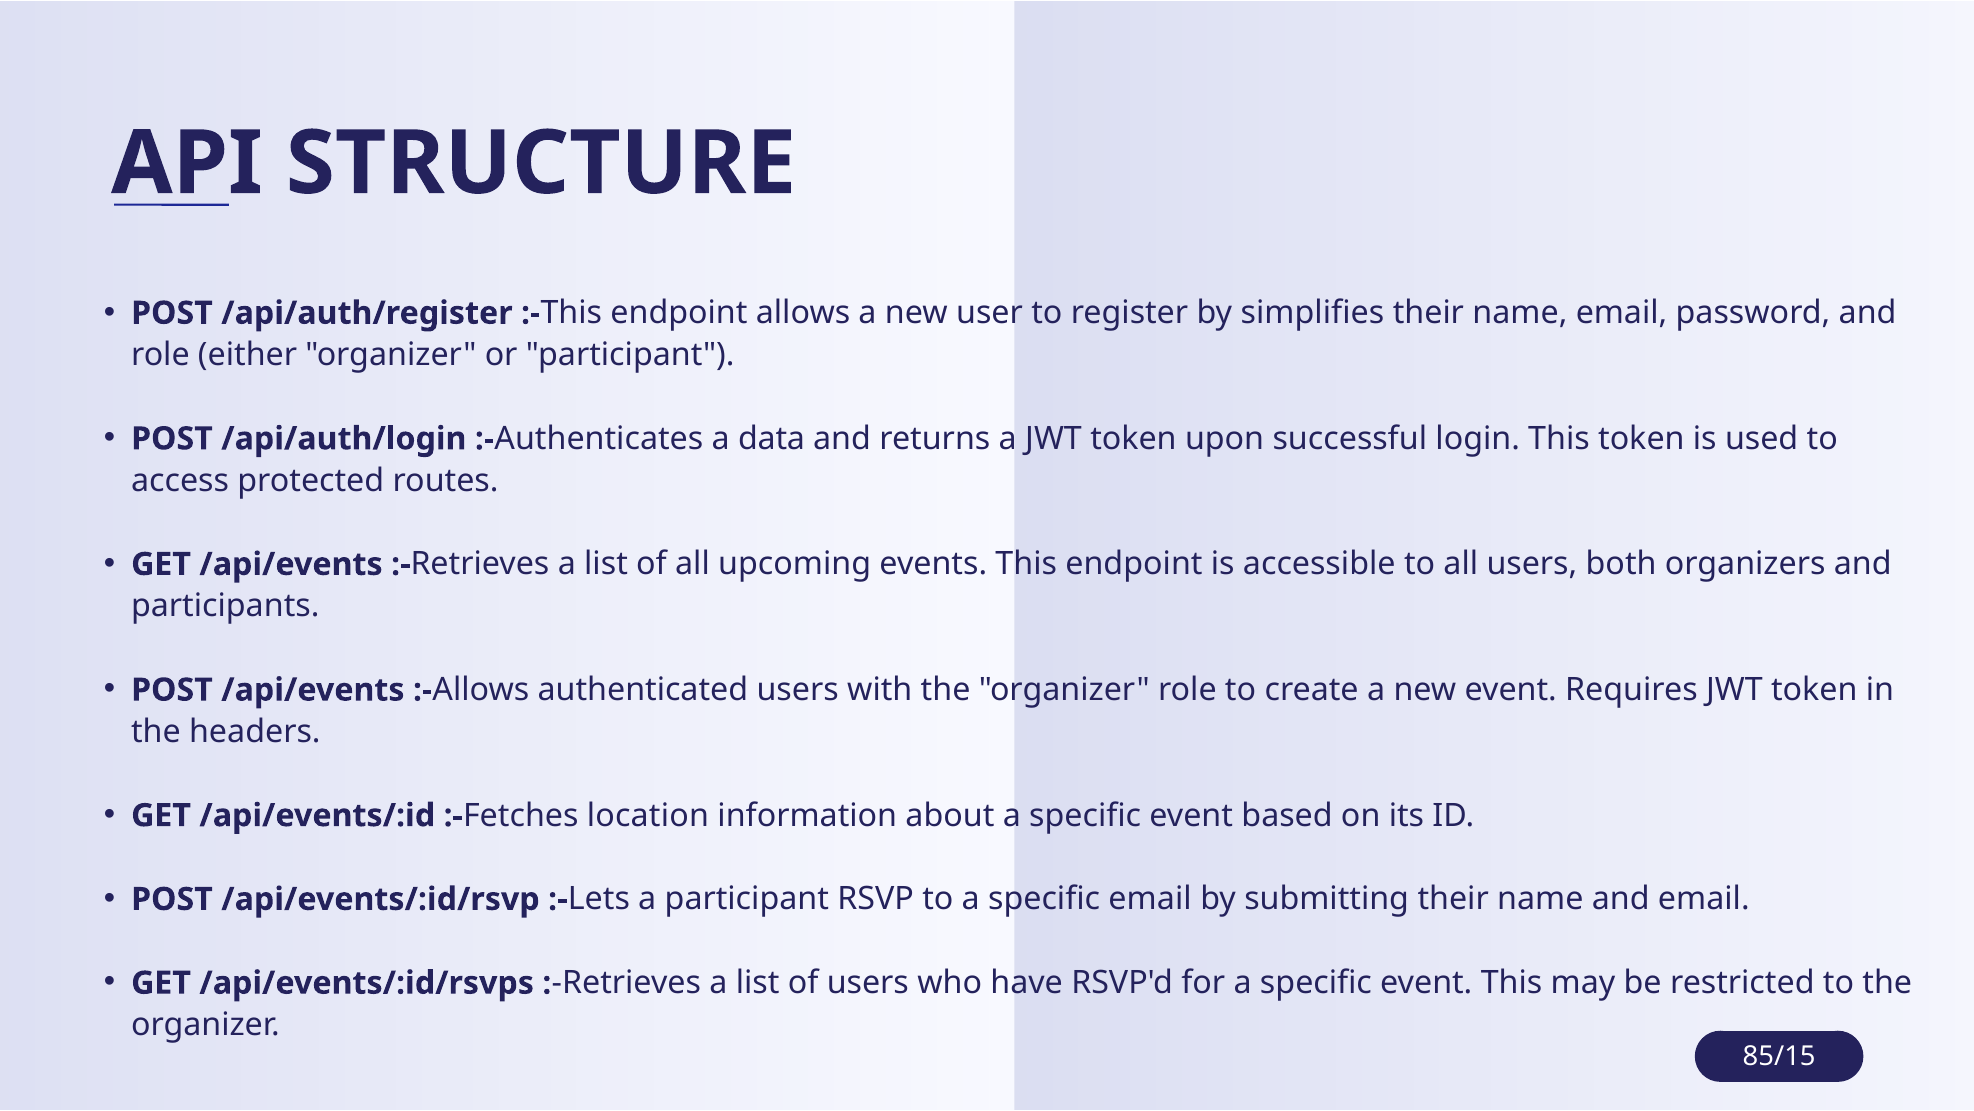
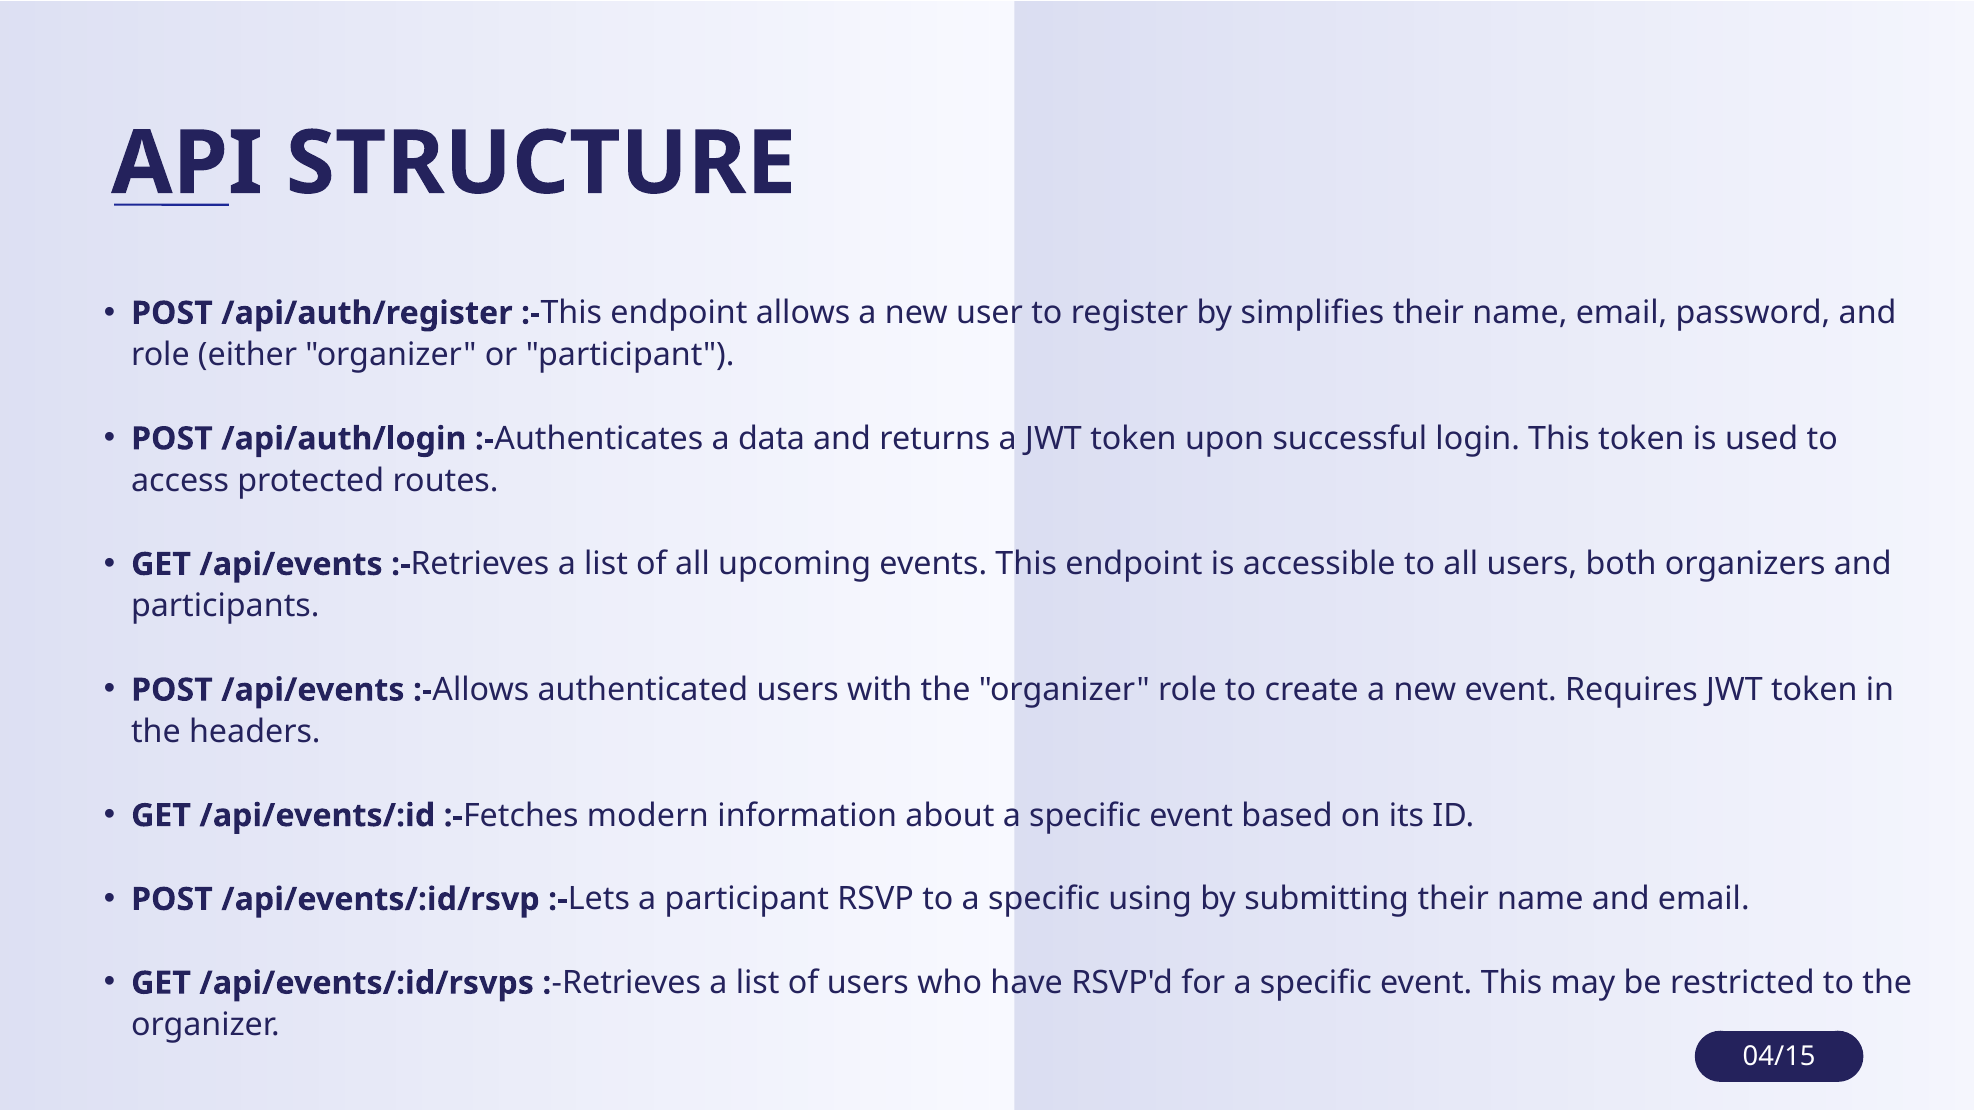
location: location -> modern (648, 815)
specific email: email -> using (1150, 899)
85/15: 85/15 -> 04/15 (1779, 1056)
